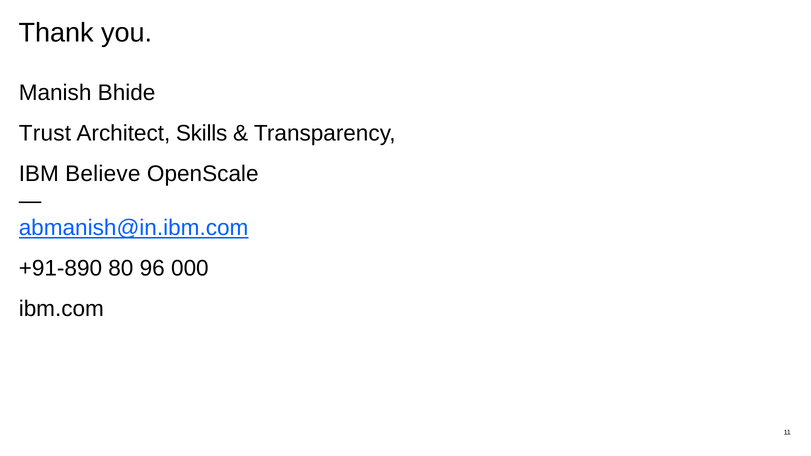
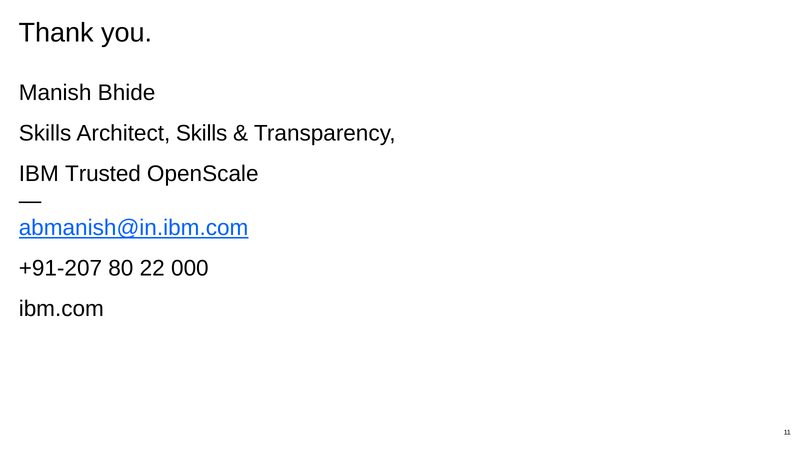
Trust: Trust -> Skills (45, 133)
Believe: Believe -> Trusted (103, 174)
+91-890: +91-890 -> +91-207 (60, 268)
96: 96 -> 22 (152, 268)
